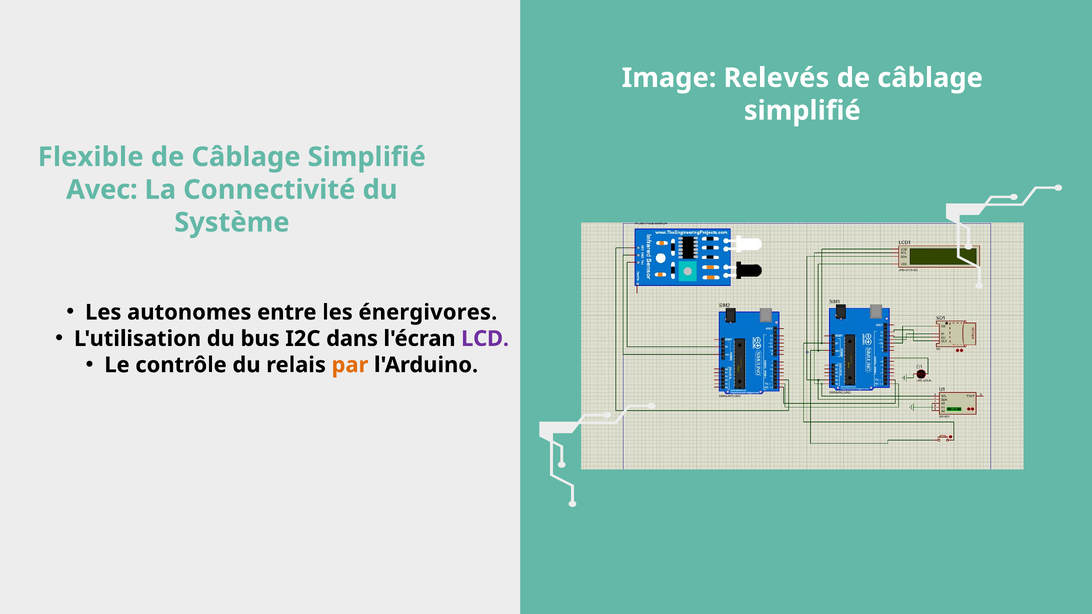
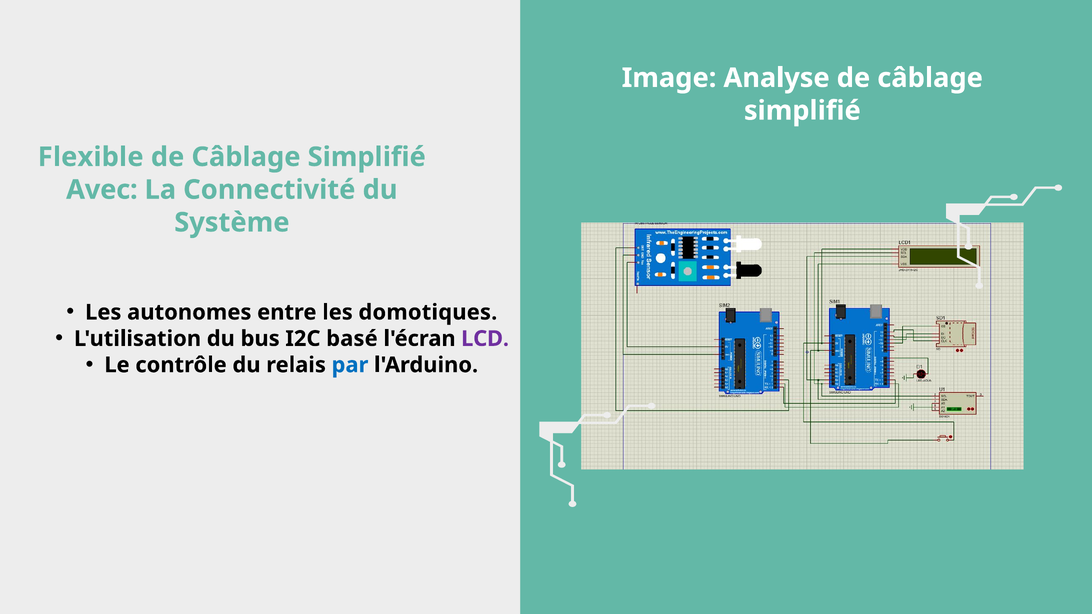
Relevés: Relevés -> Analyse (777, 78)
énergivores: énergivores -> domotiques (428, 312)
dans: dans -> basé (352, 339)
par colour: orange -> blue (350, 365)
